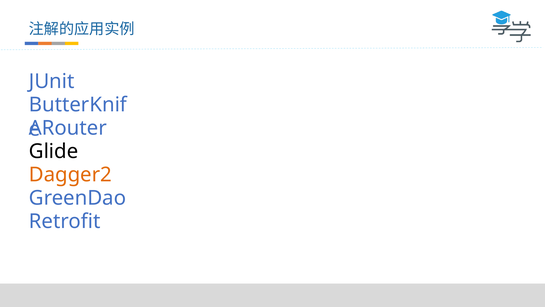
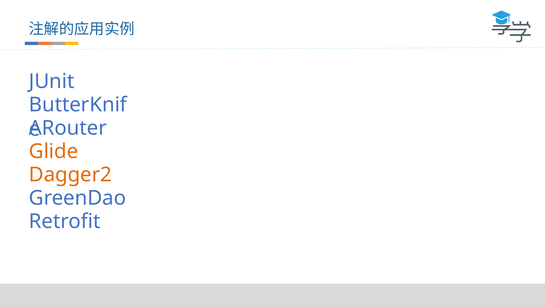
Glide colour: black -> orange (54, 151)
